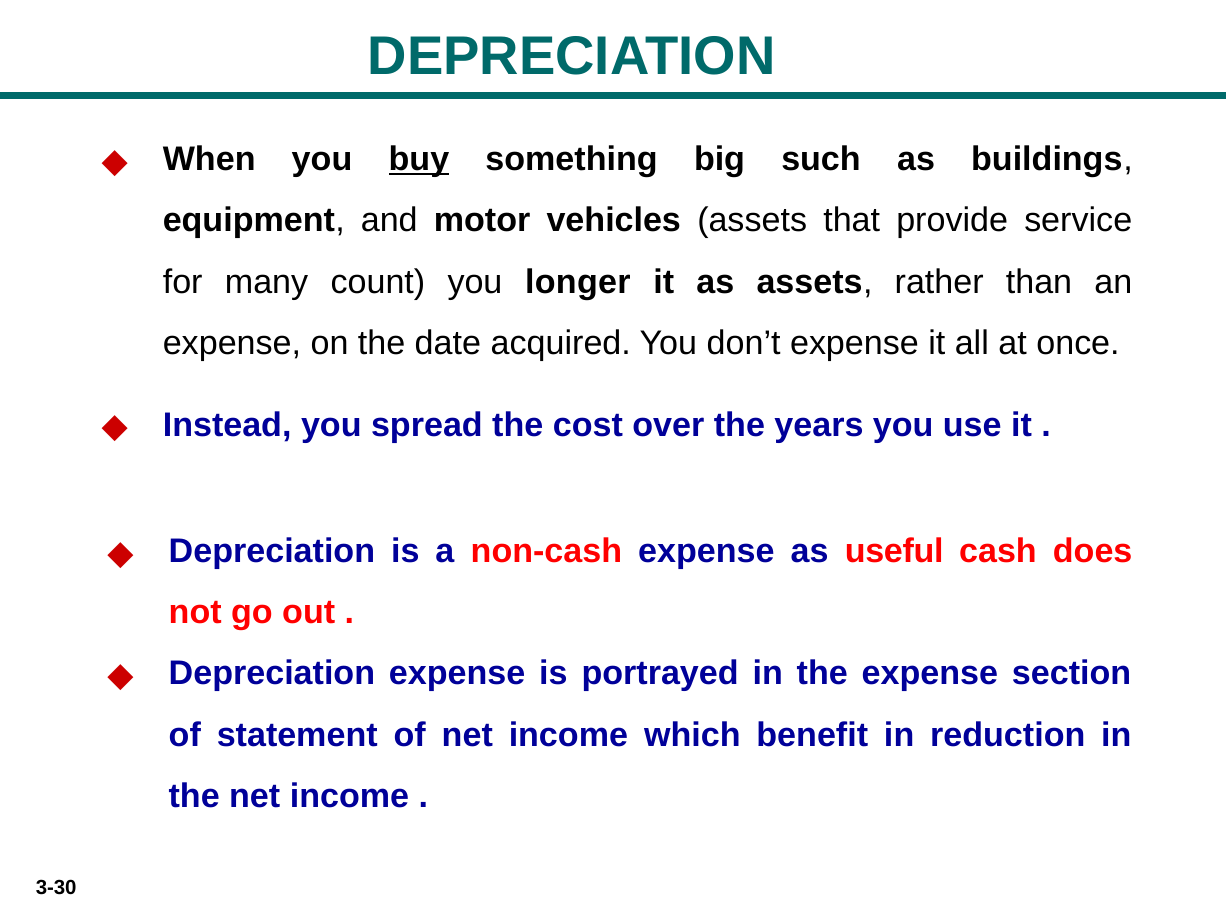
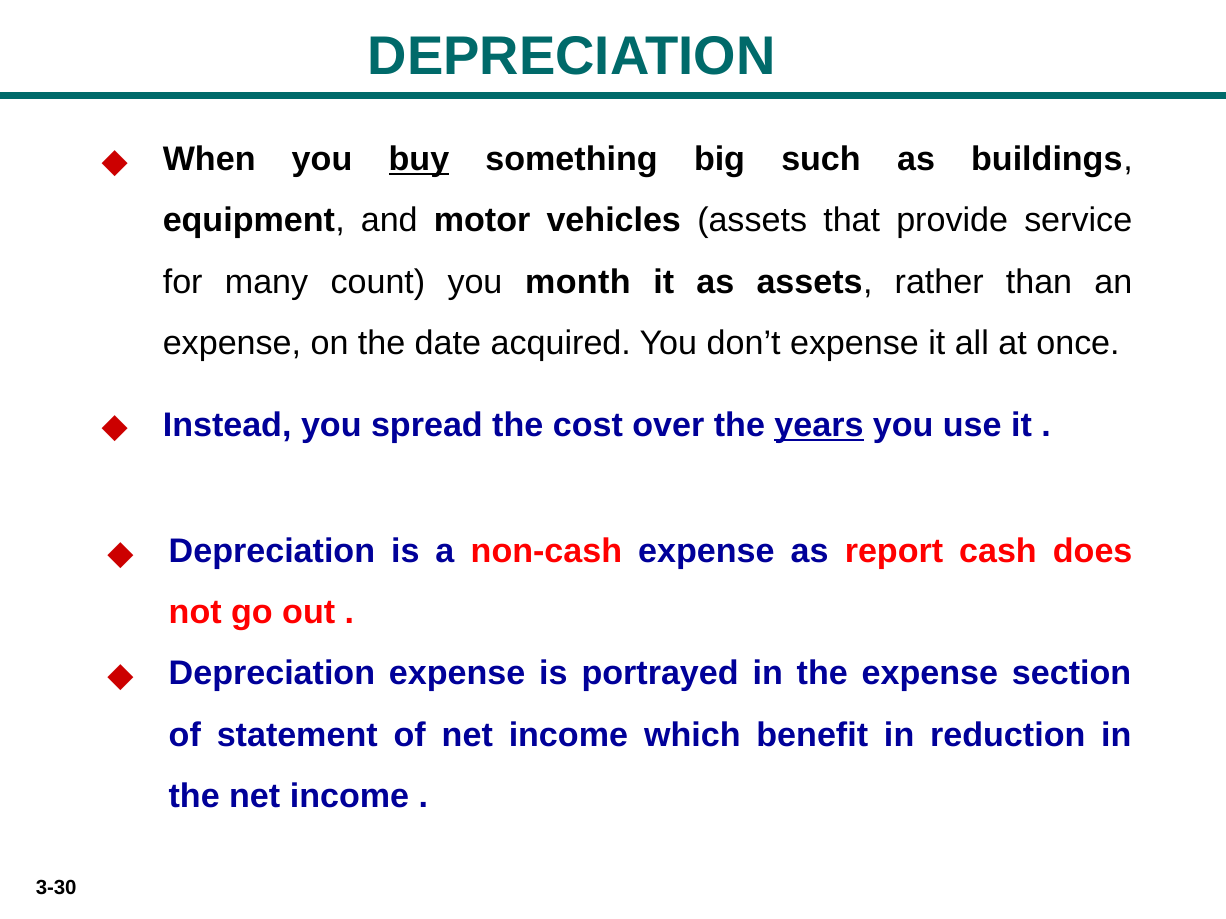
longer: longer -> month (578, 282)
years underline: none -> present (819, 425)
useful: useful -> report (894, 551)
